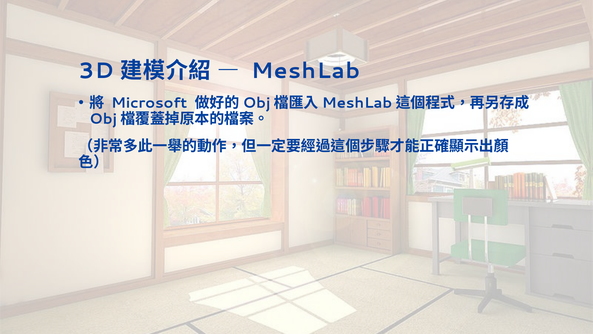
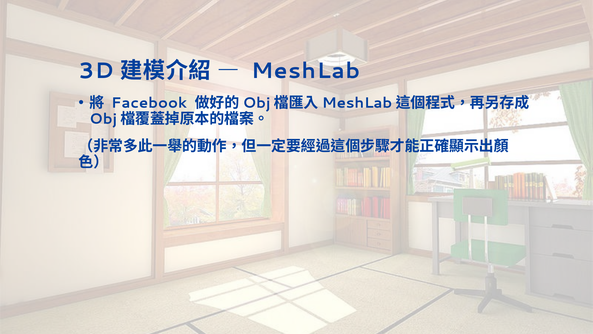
Microsoft: Microsoft -> Facebook (149, 103)
